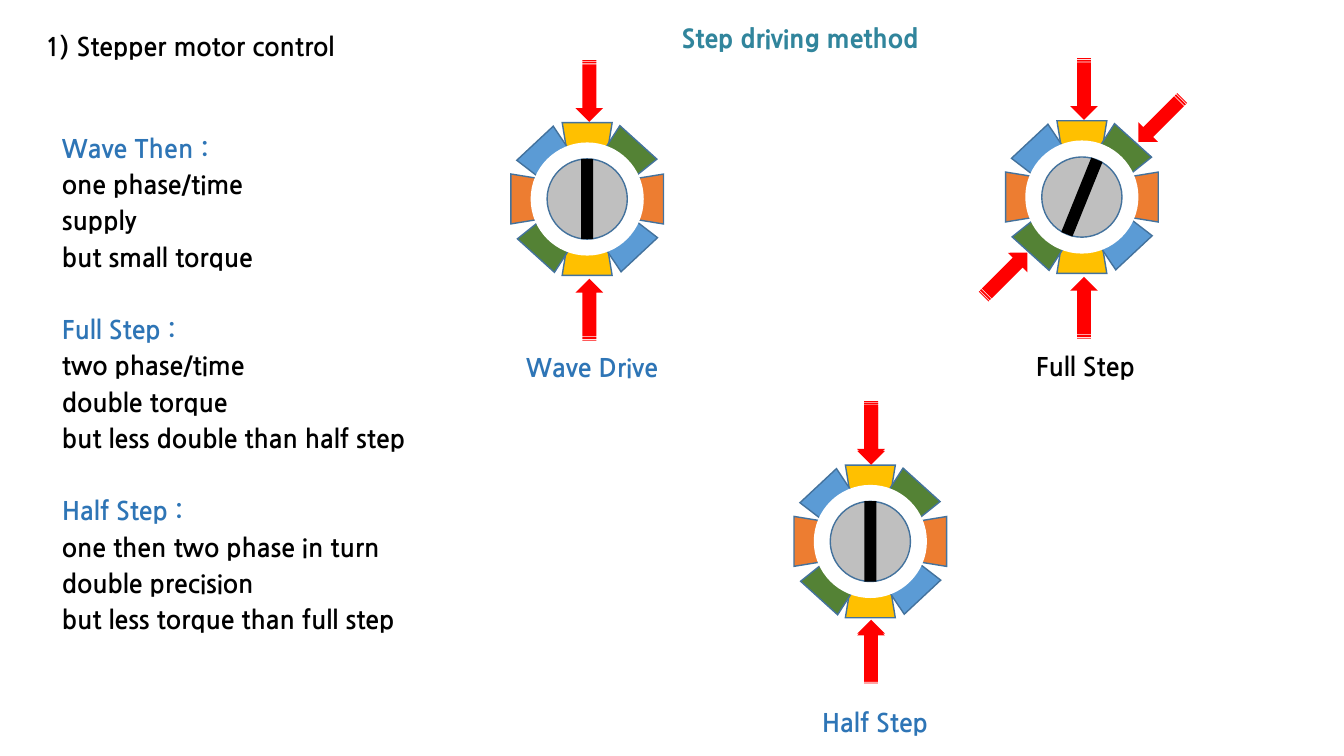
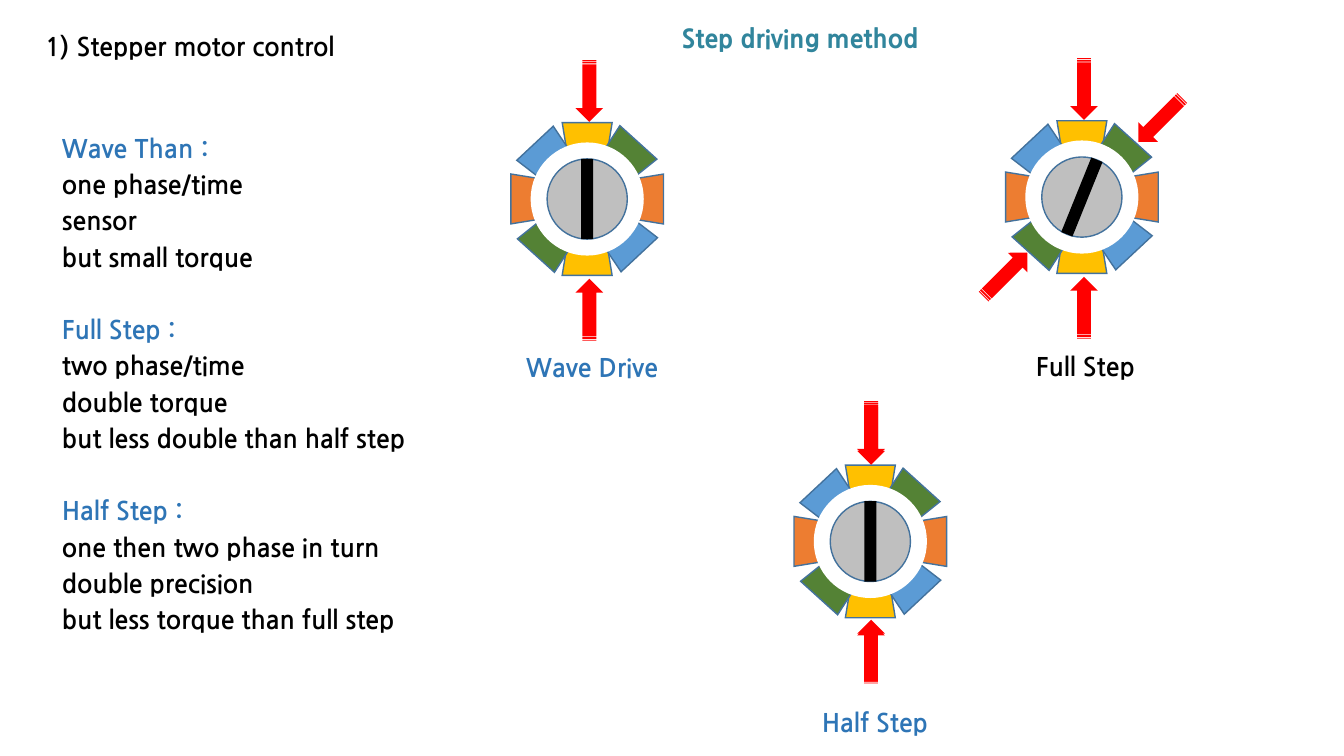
Wave Then: Then -> Than (164, 150)
supply: supply -> sensor (99, 222)
